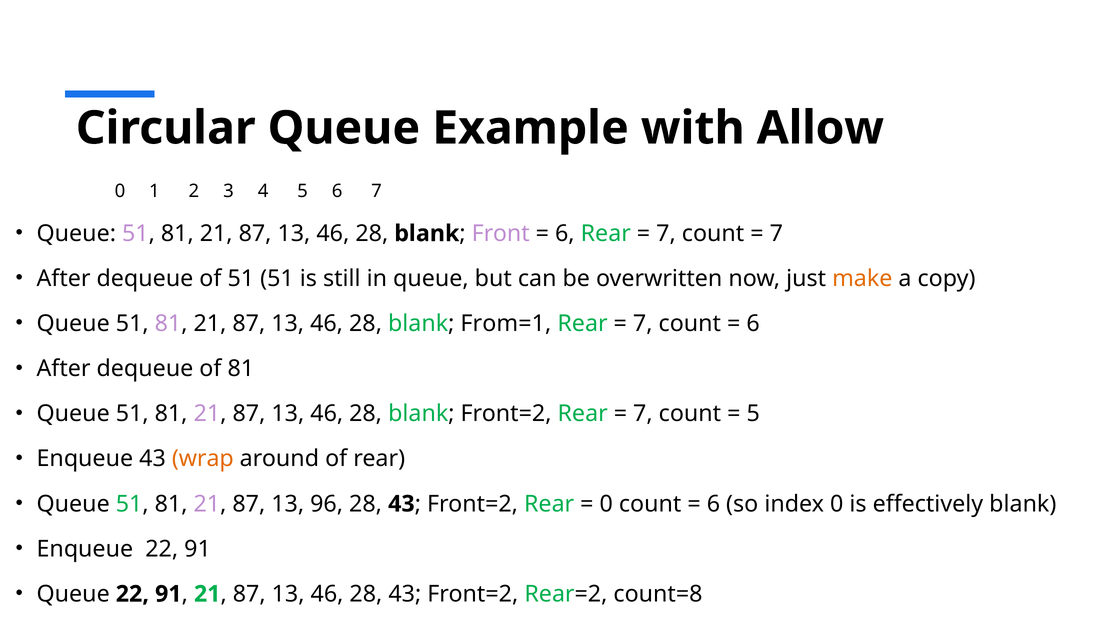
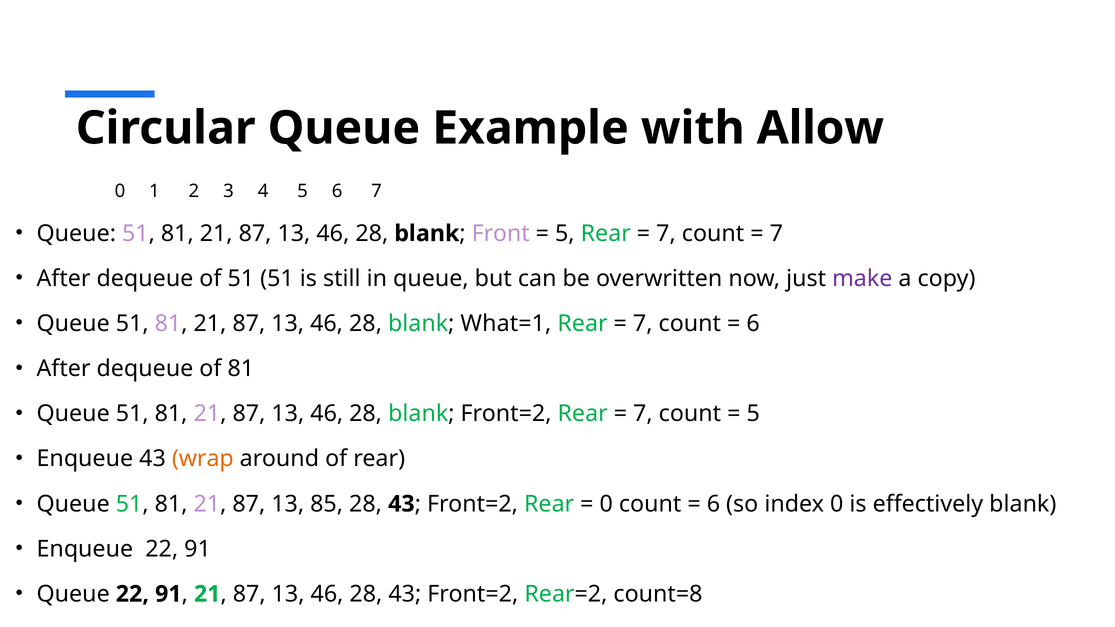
6: 6 -> 5 (565, 234)
make colour: orange -> purple (862, 279)
From=1: From=1 -> What=1 (506, 324)
96: 96 -> 85 (327, 504)
